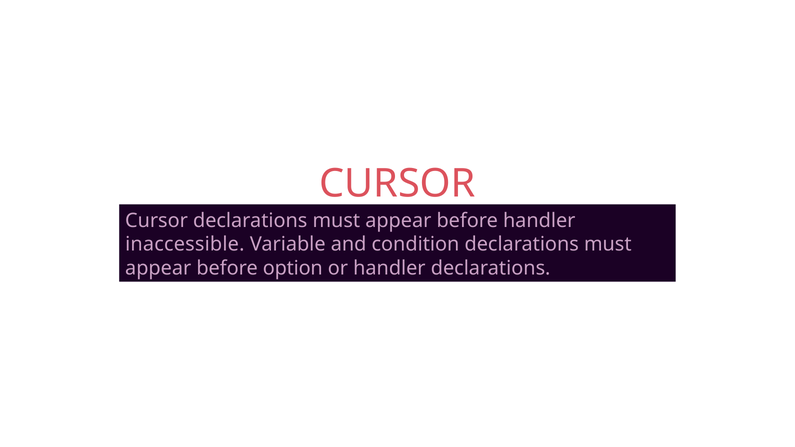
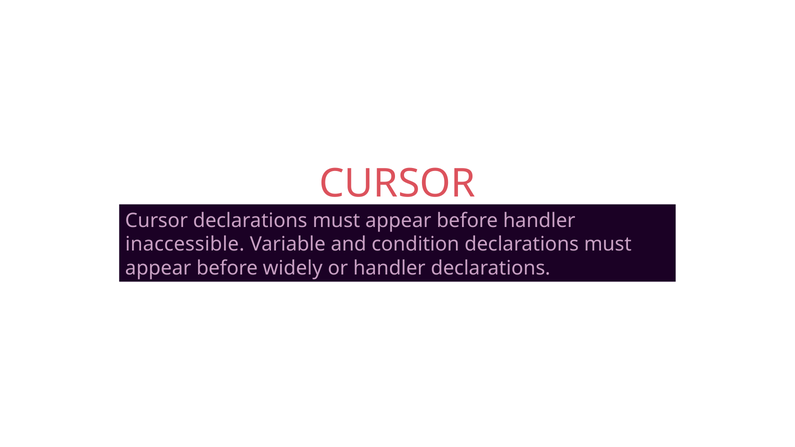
option: option -> widely (293, 268)
